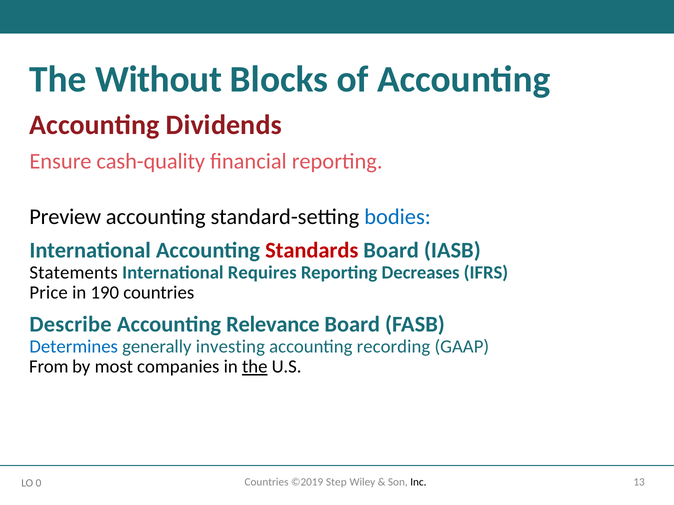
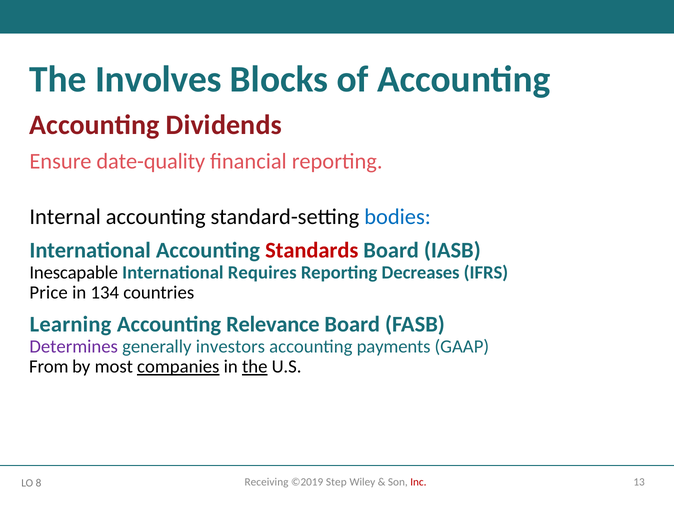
Without: Without -> Involves (158, 79)
cash-quality: cash-quality -> date-quality (151, 162)
Preview: Preview -> Internal (65, 217)
Statements: Statements -> Inescapable (74, 273)
190: 190 -> 134 (105, 293)
Describe: Describe -> Learning (71, 325)
Determines colour: blue -> purple (74, 347)
investing: investing -> investors (230, 347)
recording: recording -> payments (394, 347)
companies underline: none -> present (178, 367)
Countries: Countries -> Receiving (267, 483)
Inc colour: black -> red (418, 483)
0: 0 -> 8 (39, 483)
